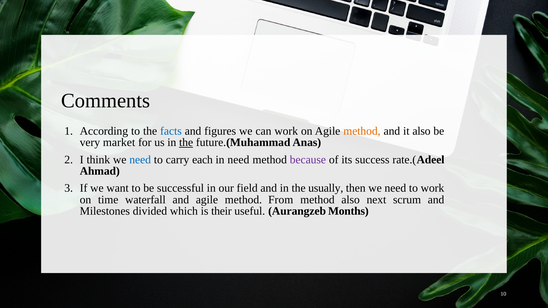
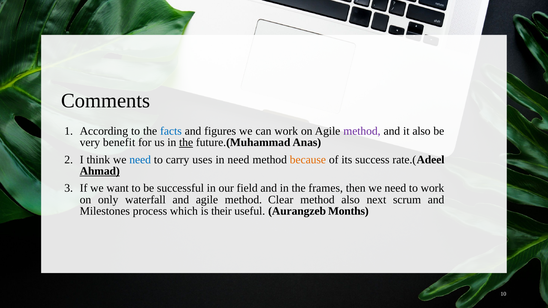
method colour: orange -> purple (362, 131)
market: market -> benefit (119, 143)
each: each -> uses (202, 160)
because colour: purple -> orange (308, 160)
Ahmad underline: none -> present (100, 171)
usually: usually -> frames (326, 188)
time: time -> only (108, 200)
From: From -> Clear (281, 200)
divided: divided -> process (150, 211)
